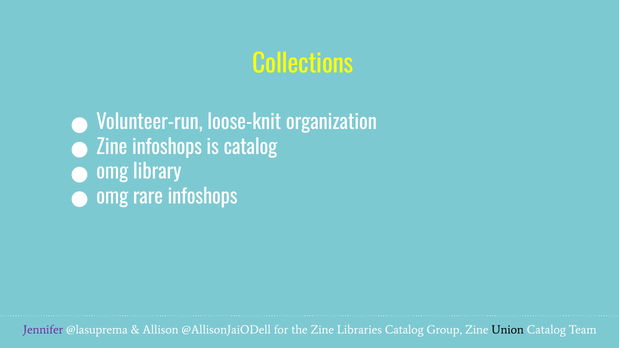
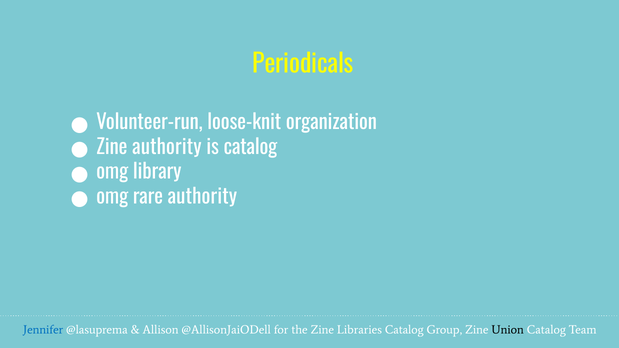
Collections: Collections -> Periodicals (303, 64)
Zine infoshops: infoshops -> authority (167, 147)
rare infoshops: infoshops -> authority (202, 197)
Jennifer colour: purple -> blue (43, 330)
